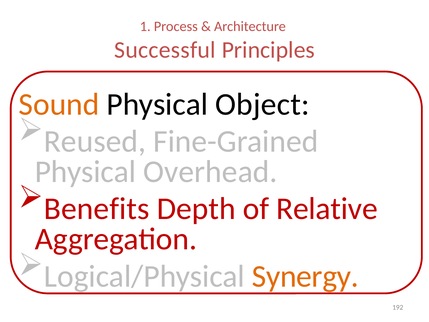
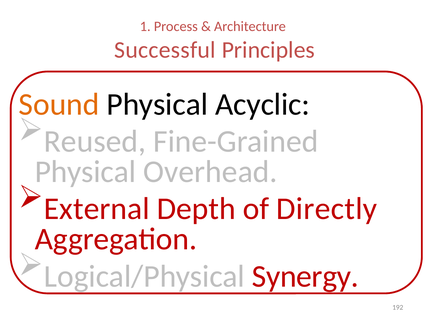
Object: Object -> Acyclic (263, 104)
Benefits: Benefits -> External (97, 209)
Relative: Relative -> Directly (327, 209)
Synergy colour: orange -> red (305, 276)
